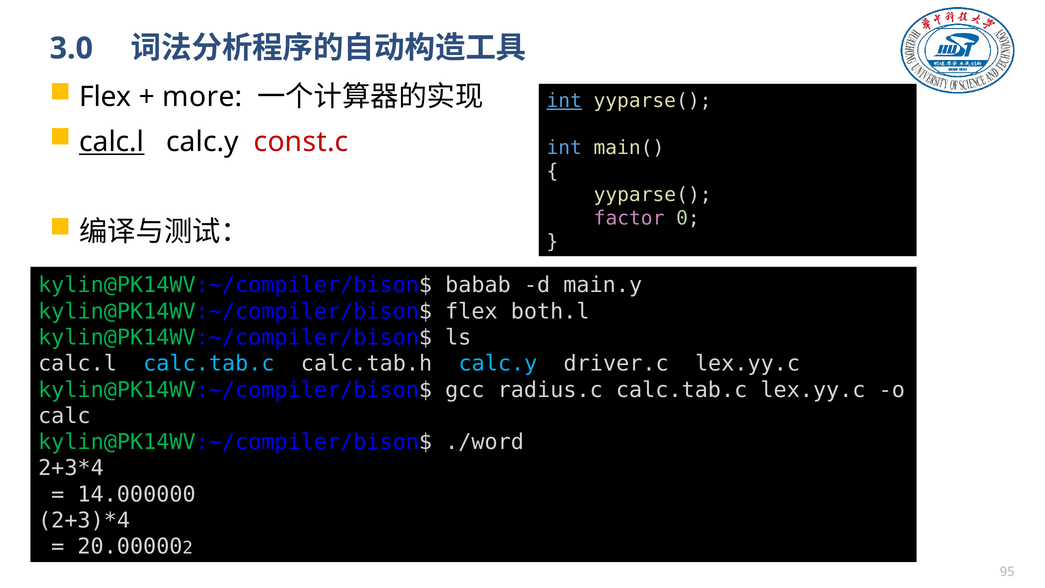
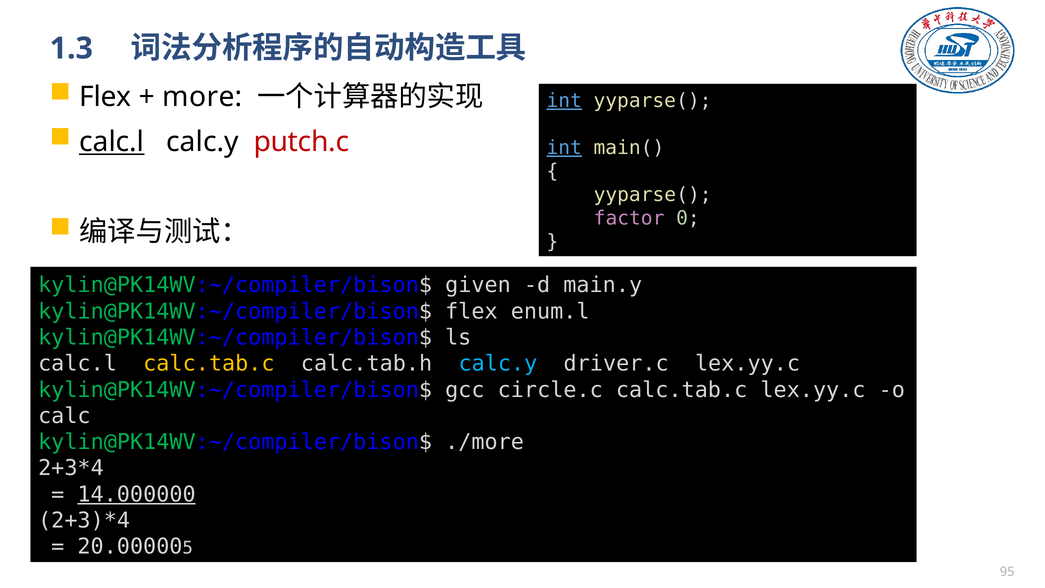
3.0: 3.0 -> 1.3 (71, 48)
const.c: const.c -> putch.c (301, 142)
int underline: none -> present (564, 148)
babab: babab -> given (478, 285)
both.l: both.l -> enum.l (550, 311)
calc.tab.c colour: light blue -> yellow (209, 364)
radius.c: radius.c -> circle.c (550, 390)
./word: ./word -> ./more (485, 442)
14.000000 underline: none -> present (137, 494)
2: 2 -> 5 (188, 548)
